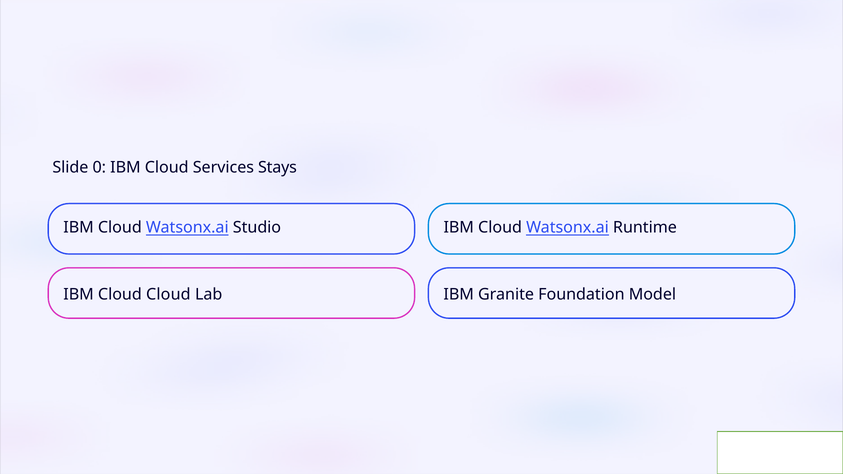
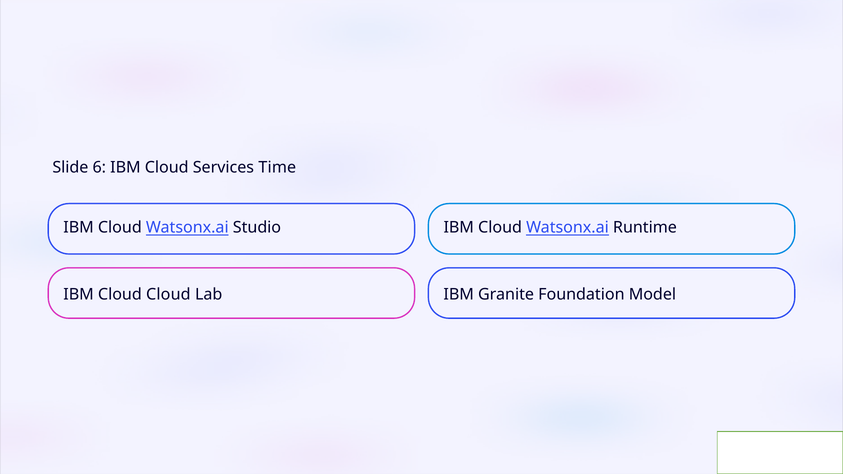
0: 0 -> 6 (99, 167)
Stays: Stays -> Time (277, 167)
